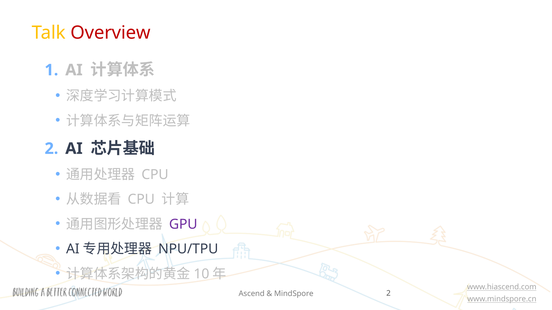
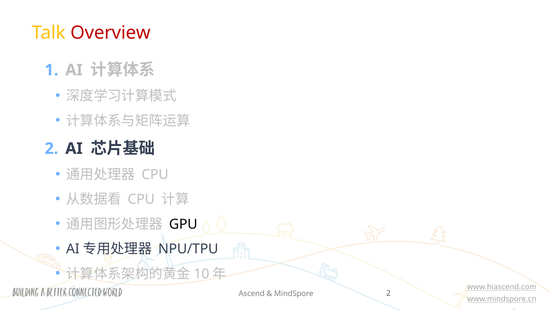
GPU colour: purple -> black (183, 224)
